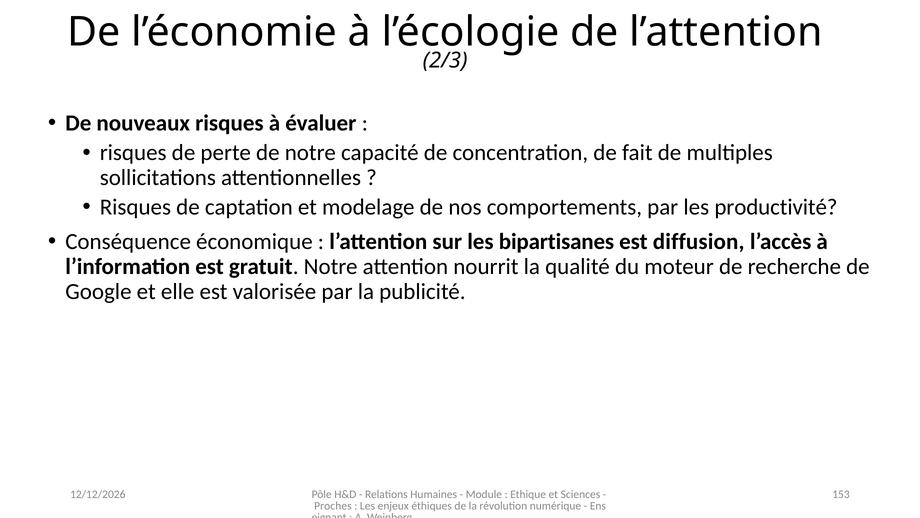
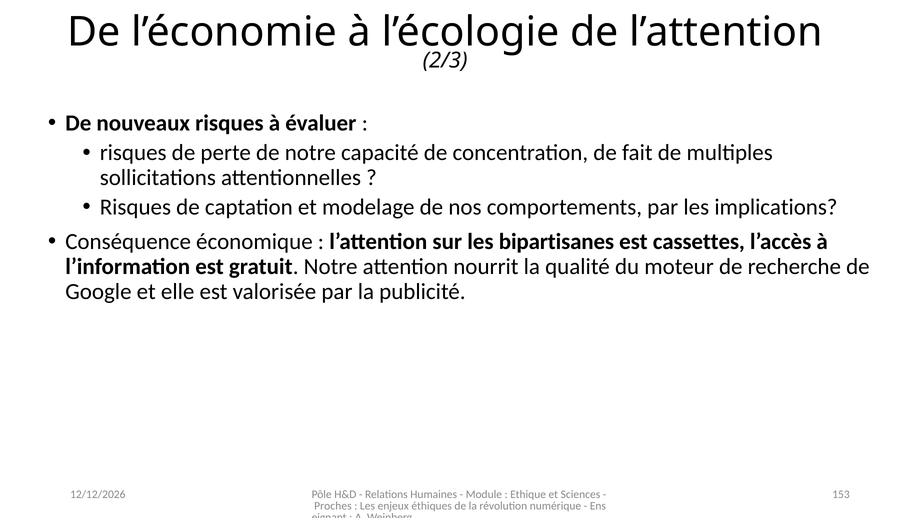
productivité: productivité -> implications (776, 207)
diffusion: diffusion -> cassettes (699, 242)
